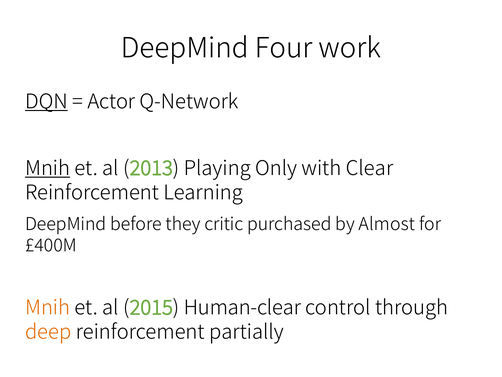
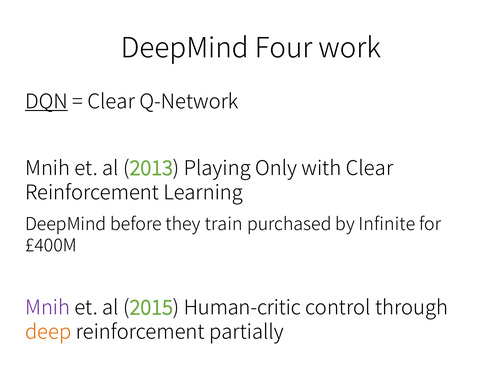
Actor: Actor -> Clear (111, 102)
Mnih underline: present -> none (48, 168)
critic: critic -> train (224, 224)
Almost: Almost -> Infinite (387, 224)
Mnih colour: orange -> purple (48, 307)
Human-clear: Human-clear -> Human-critic (242, 307)
